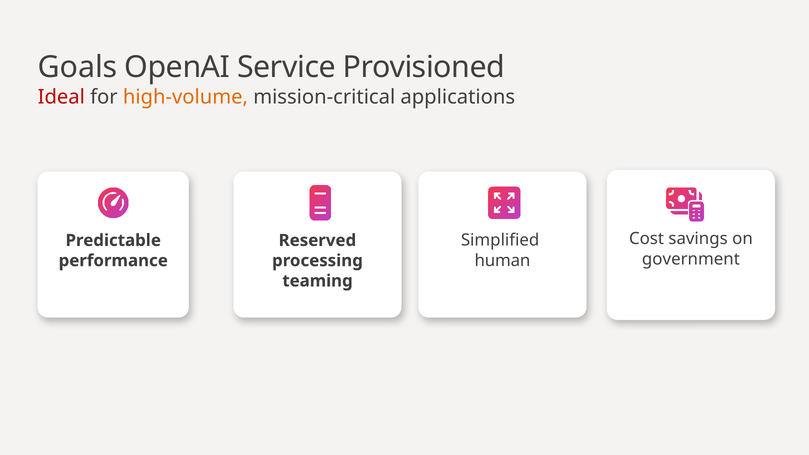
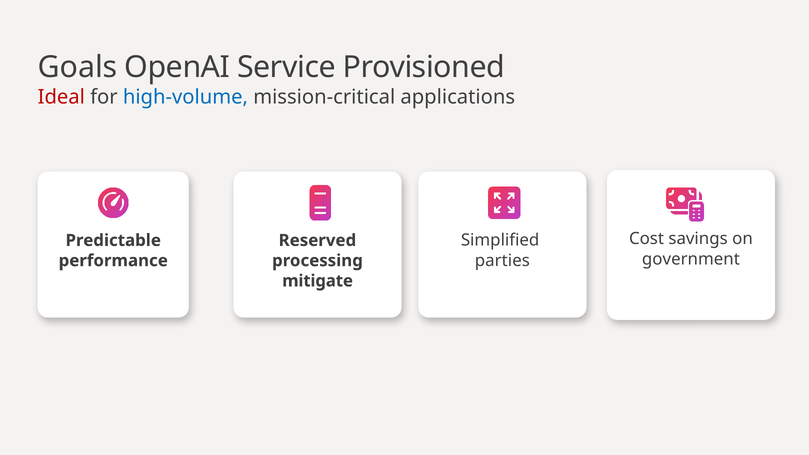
high-volume colour: orange -> blue (185, 97)
human: human -> parties (502, 261)
teaming: teaming -> mitigate (318, 281)
